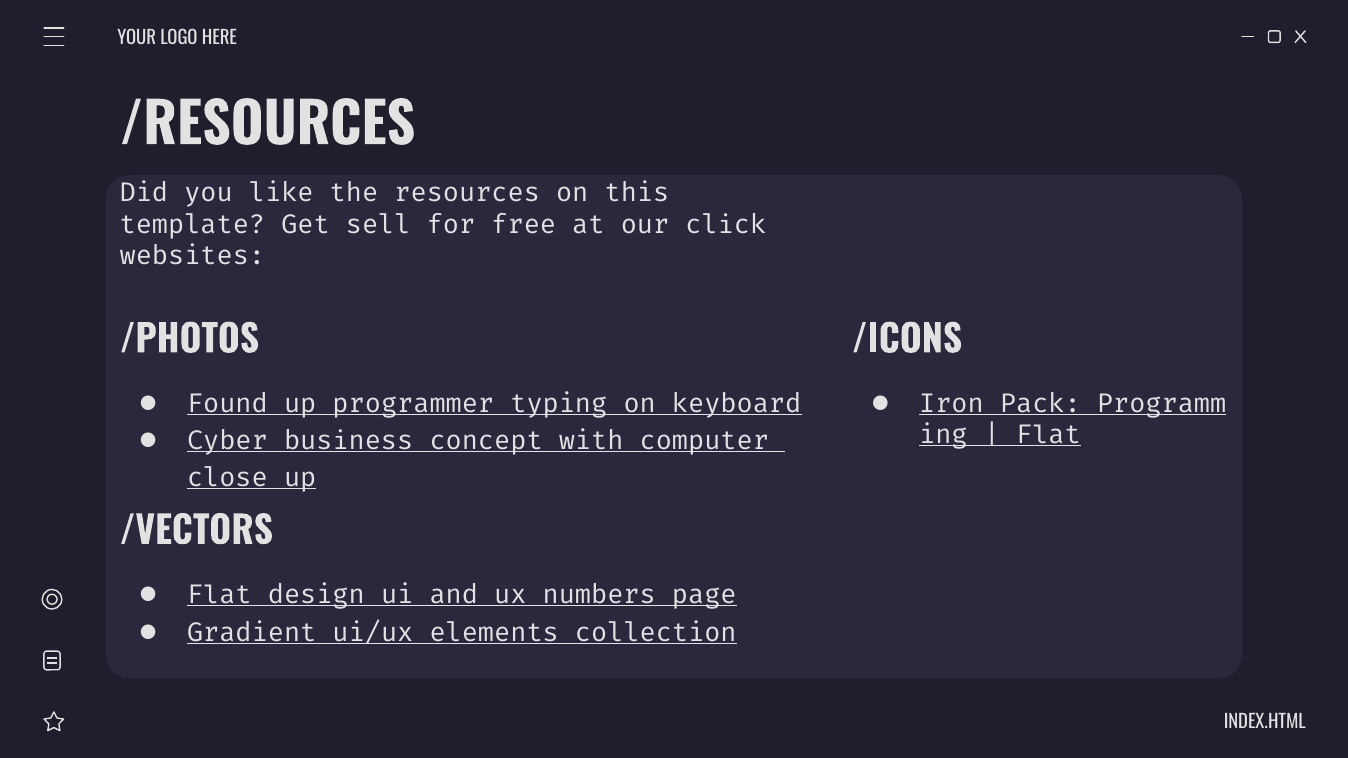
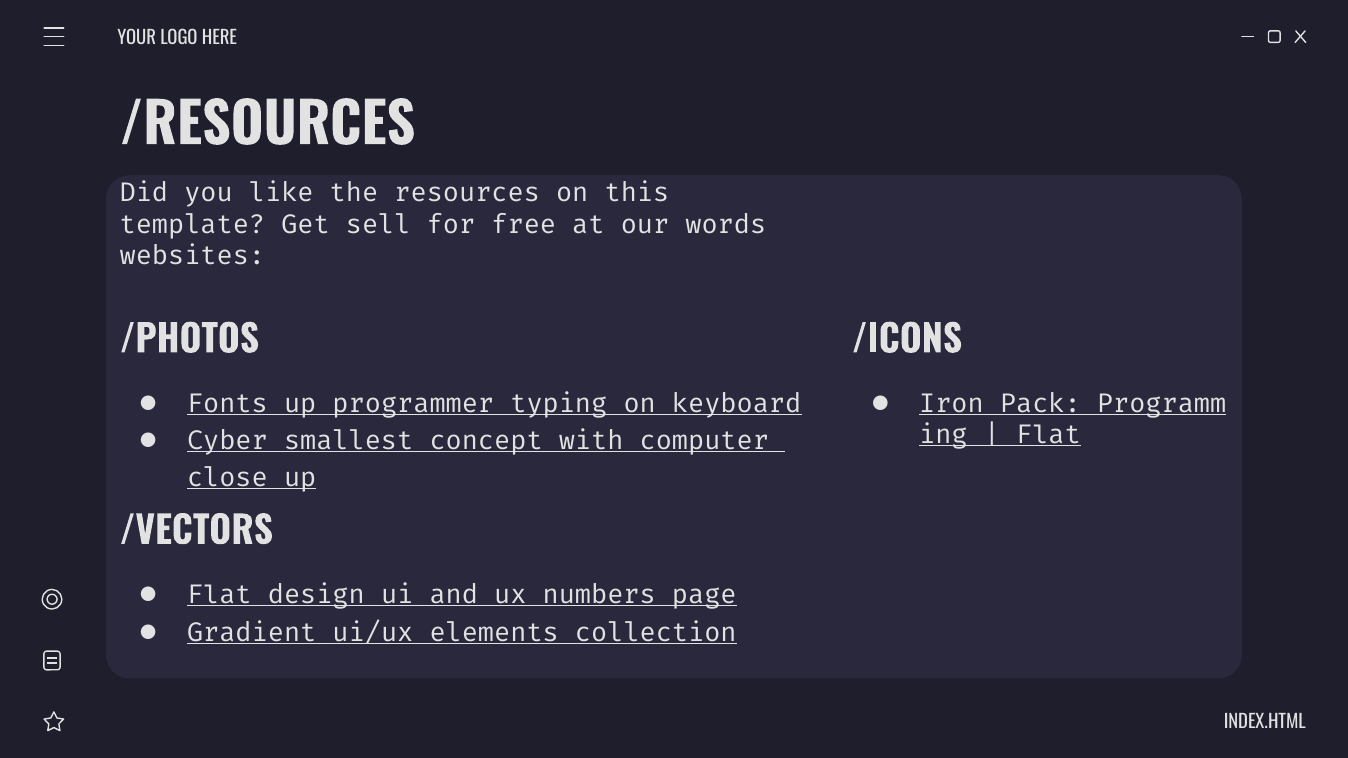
click: click -> words (726, 224)
Found: Found -> Fonts (227, 404)
business: business -> smallest (349, 441)
